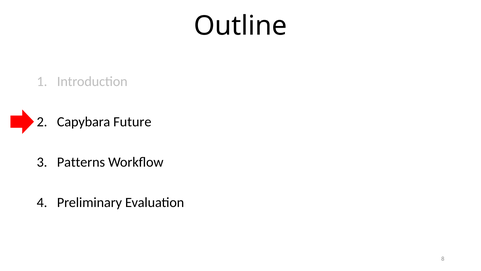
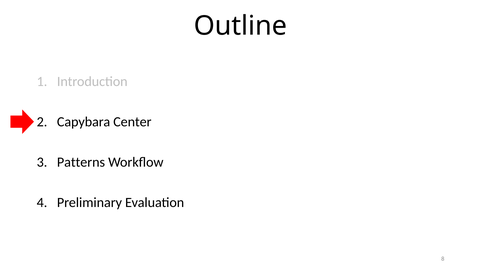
Future: Future -> Center (132, 122)
